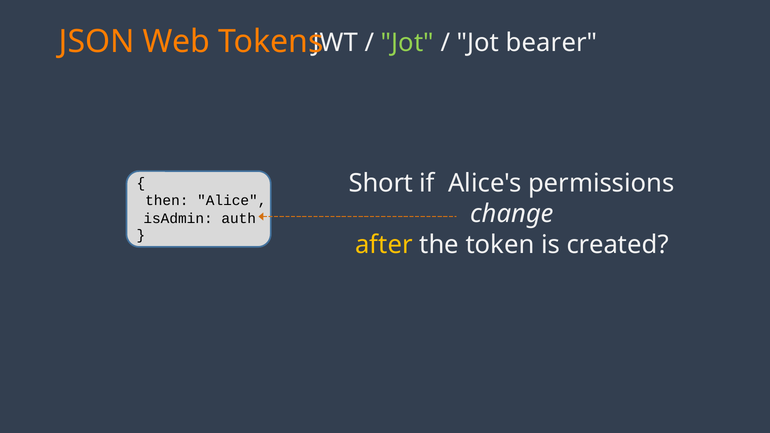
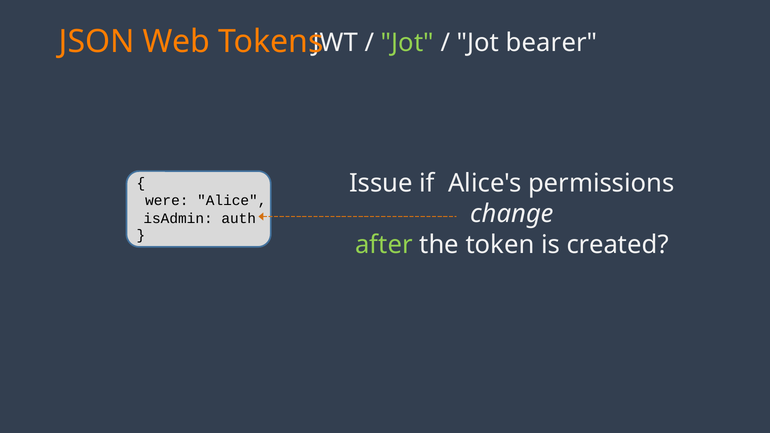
Short: Short -> Issue (381, 183)
then: then -> were (167, 200)
after colour: yellow -> light green (384, 245)
